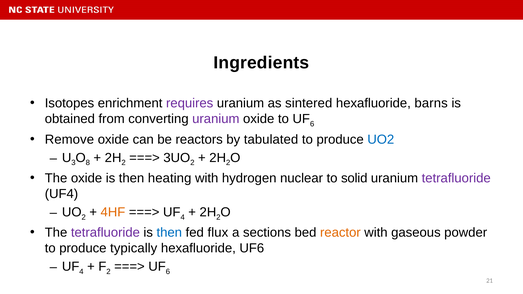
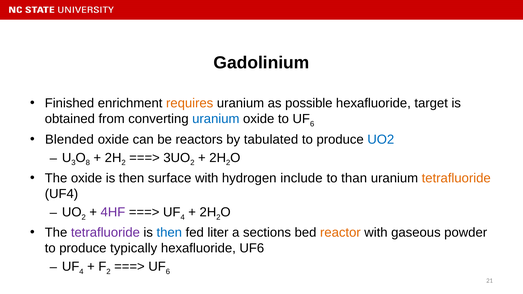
Ingredients: Ingredients -> Gadolinium (261, 63)
Isotopes: Isotopes -> Finished (69, 103)
requires colour: purple -> orange (190, 103)
sintered: sintered -> possible (309, 103)
barns: barns -> target (431, 103)
uranium colour: purple -> blue (216, 119)
Remove: Remove -> Blended (69, 140)
heating: heating -> surface (170, 178)
nuclear: nuclear -> include (301, 178)
solid: solid -> than (354, 178)
tetrafluoride colour: purple -> orange (456, 178)
4HF colour: orange -> purple (113, 212)
flux: flux -> liter (218, 233)
